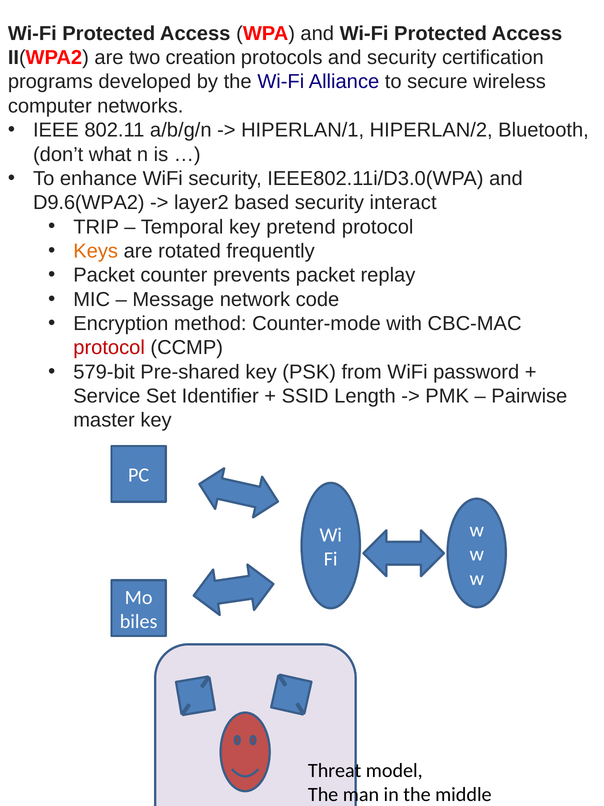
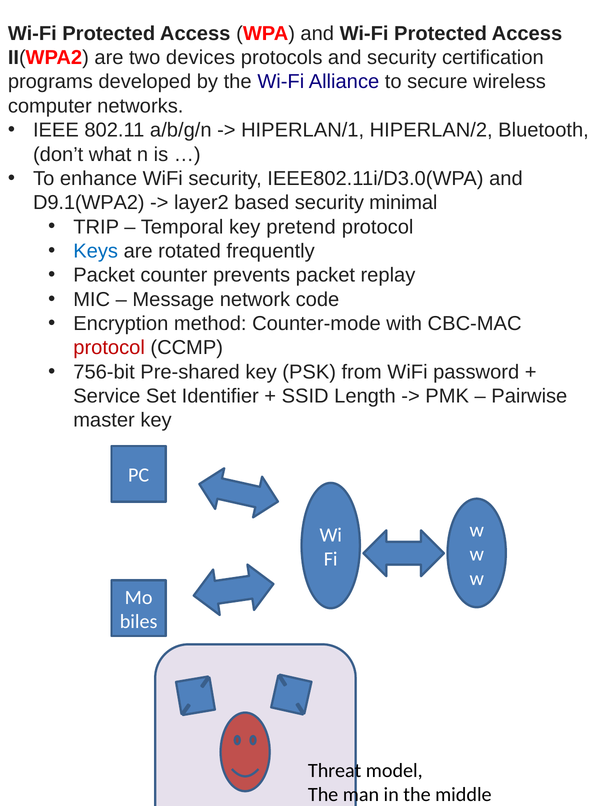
creation: creation -> devices (201, 58)
D9.6(WPA2: D9.6(WPA2 -> D9.1(WPA2 (89, 203)
interact: interact -> minimal (403, 203)
Keys colour: orange -> blue (96, 251)
579-bit: 579-bit -> 756-bit (104, 372)
